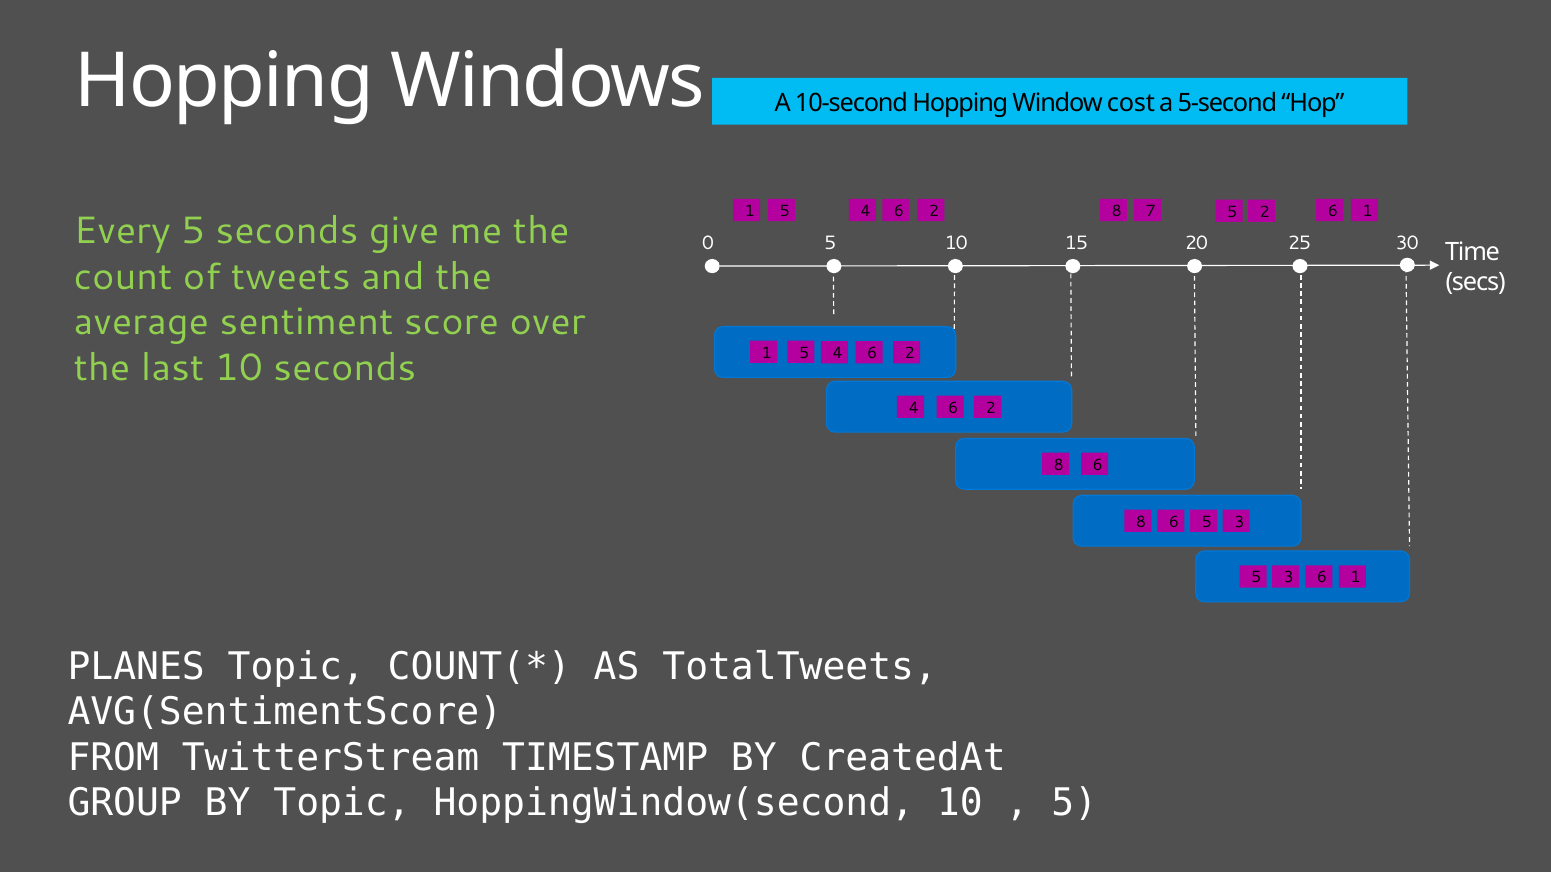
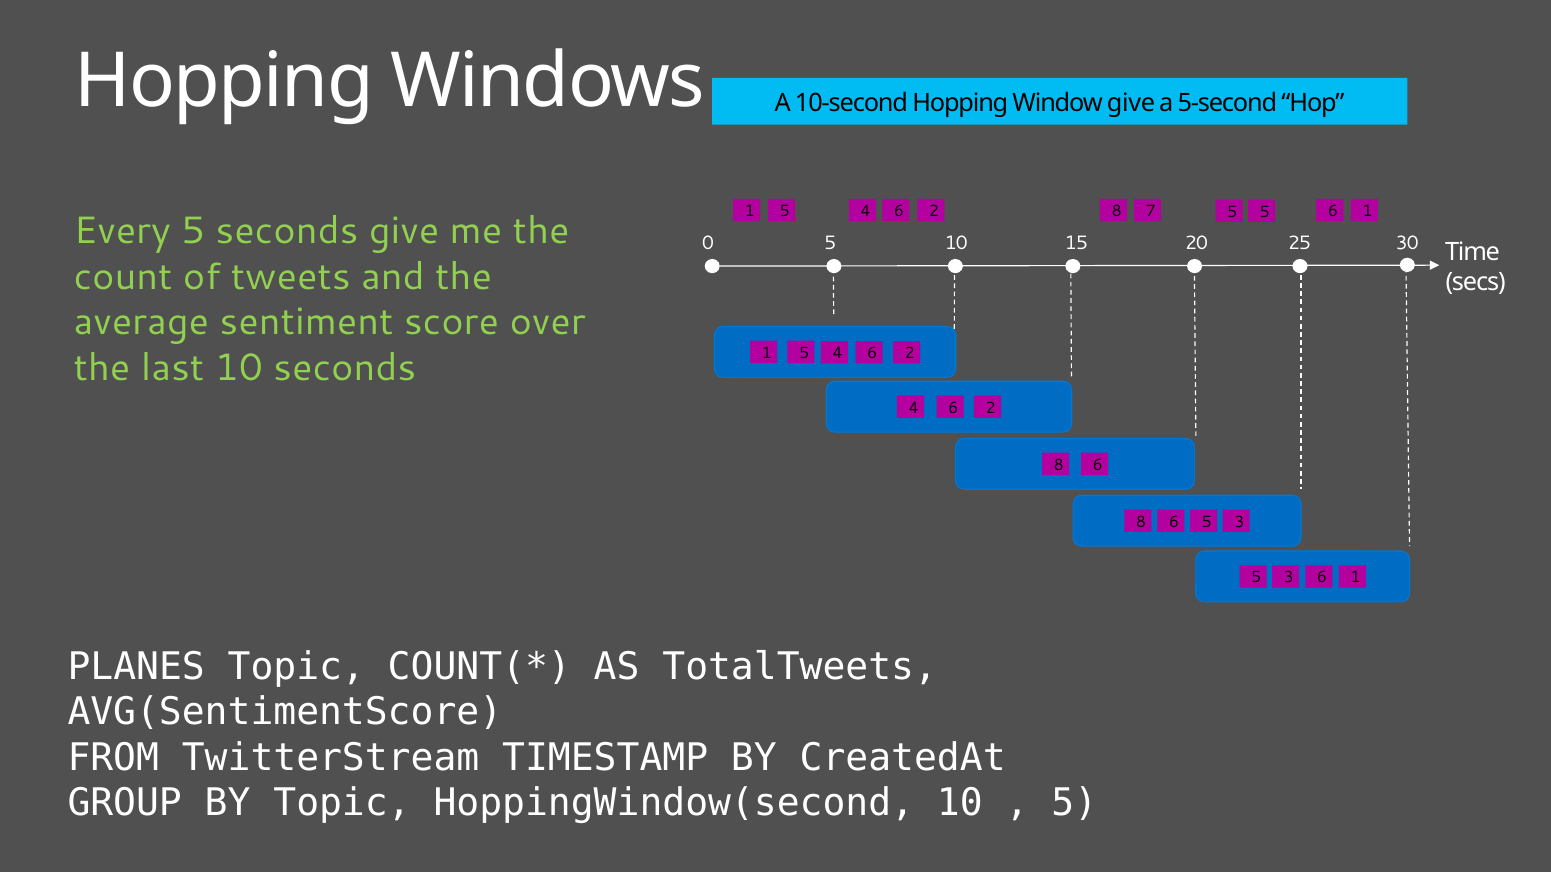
Window cost: cost -> give (1131, 103)
5 2: 2 -> 5 (1265, 212)
